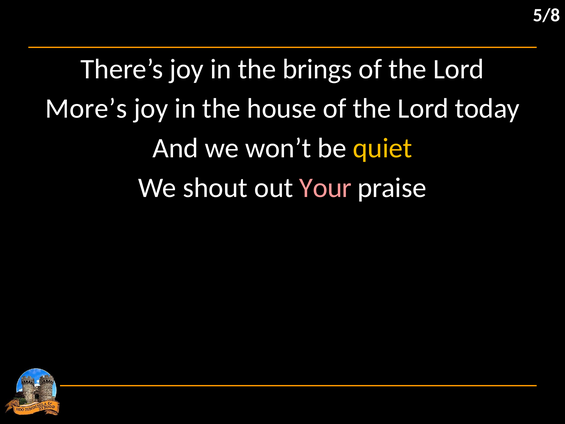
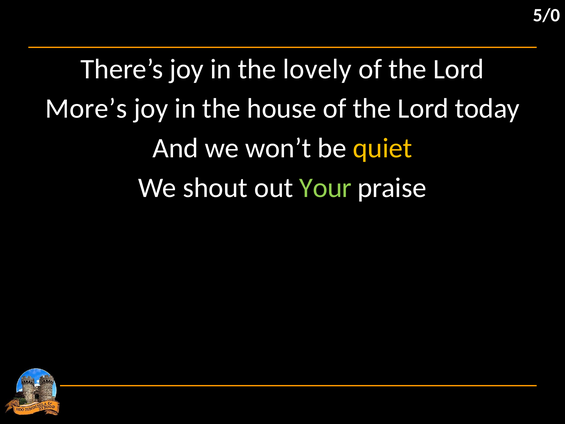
5/8: 5/8 -> 5/0 (546, 15)
brings: brings -> lovely (317, 69)
Your colour: pink -> light green (325, 188)
